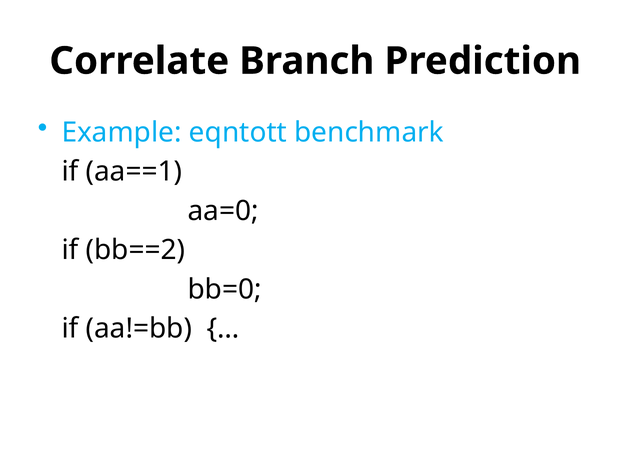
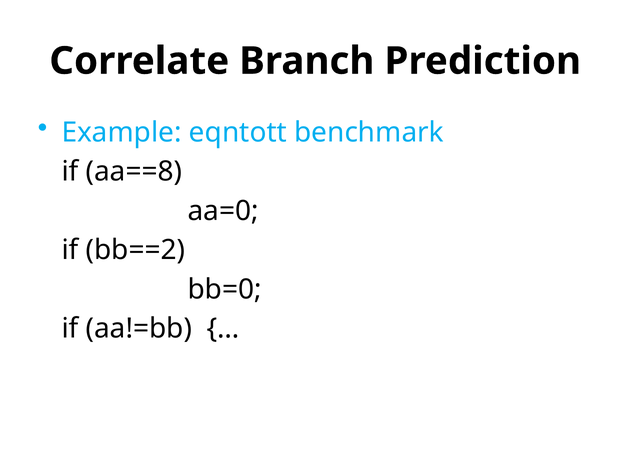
aa==1: aa==1 -> aa==8 (134, 172)
